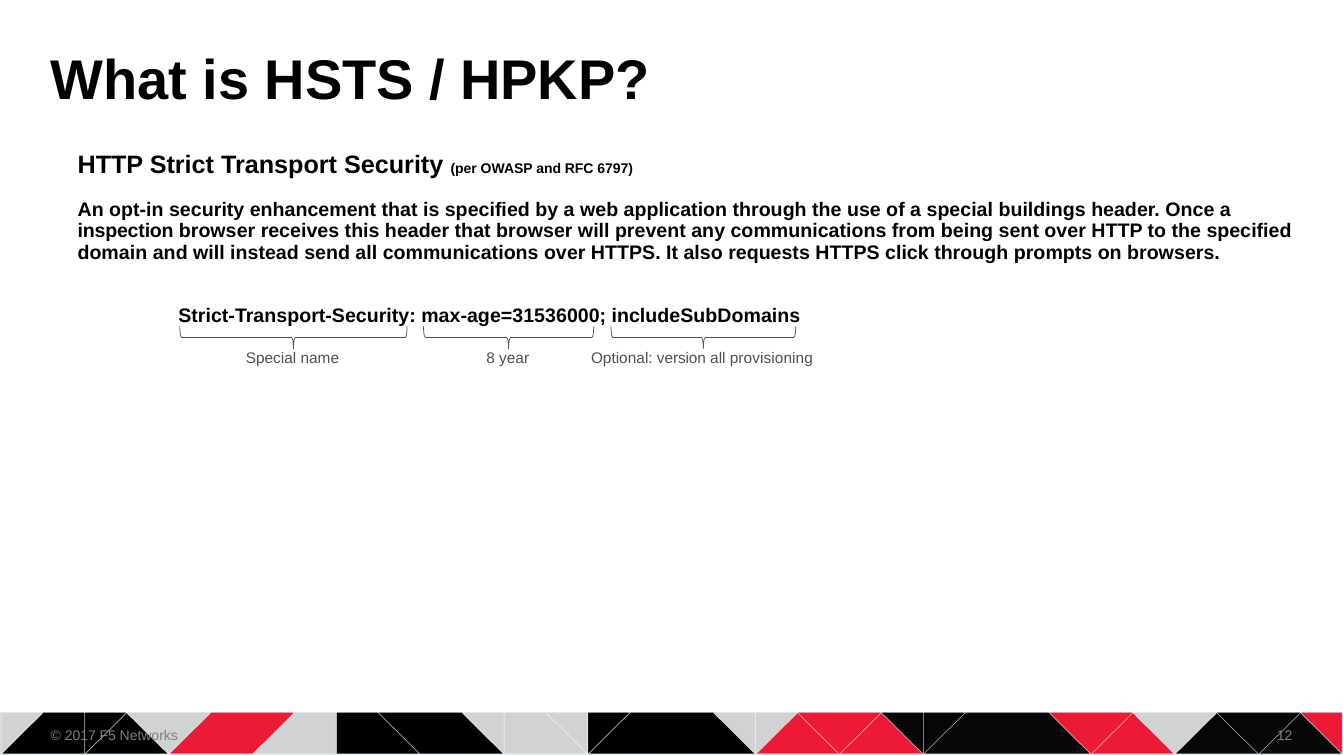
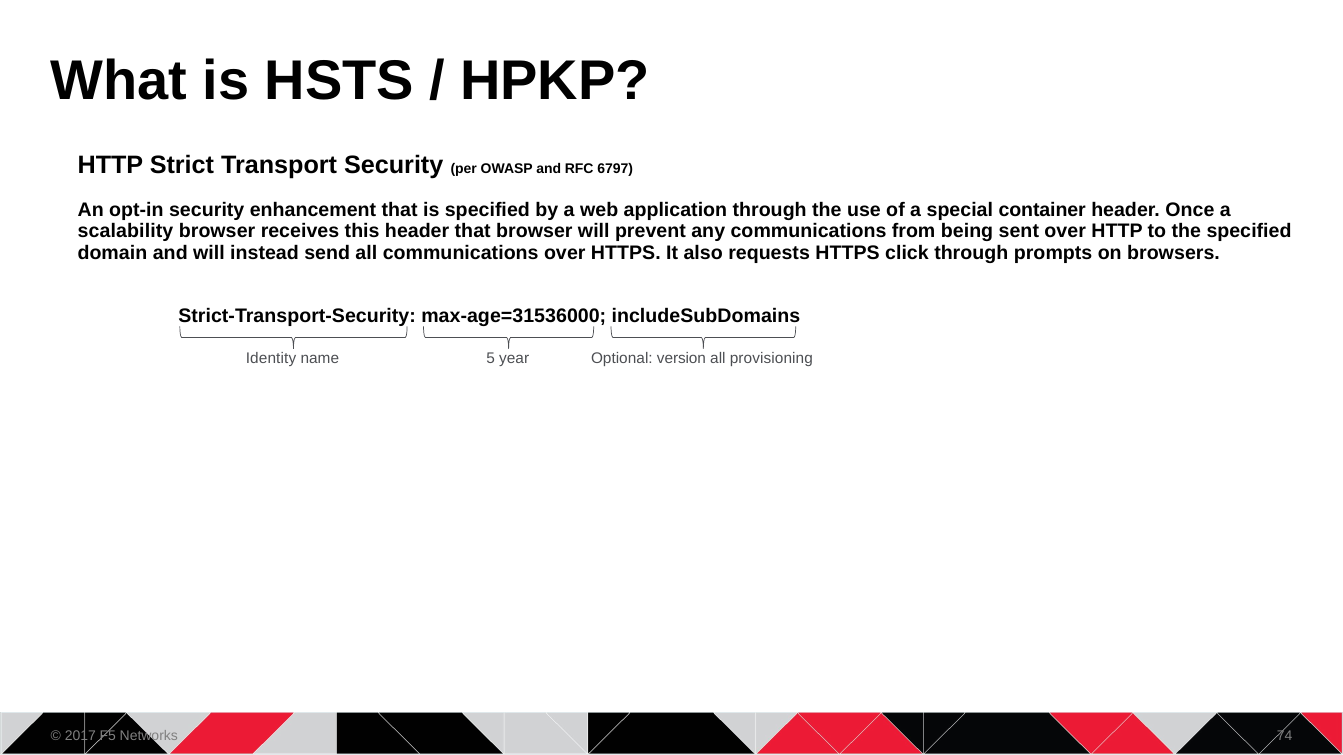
buildings: buildings -> container (1042, 210)
inspection: inspection -> scalability (125, 232)
Special: Special -> Identity (271, 359)
8: 8 -> 5 (491, 359)
12: 12 -> 74 (1285, 736)
